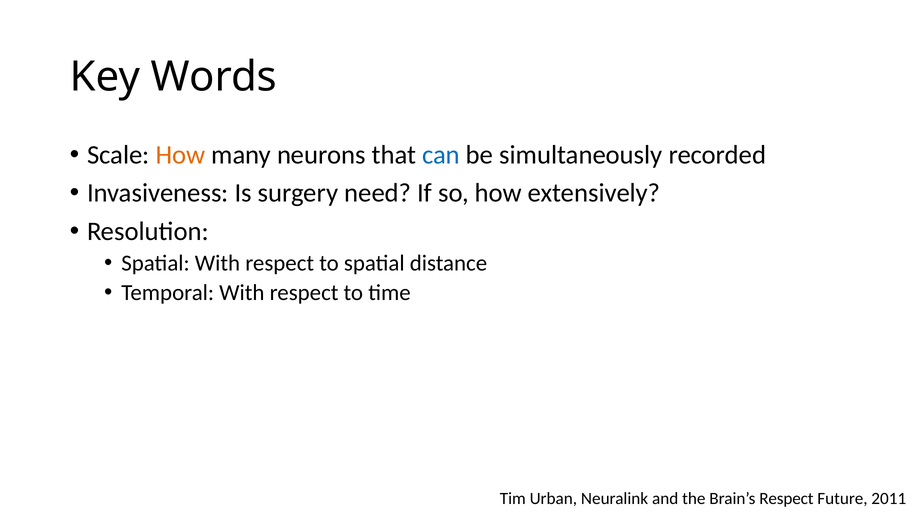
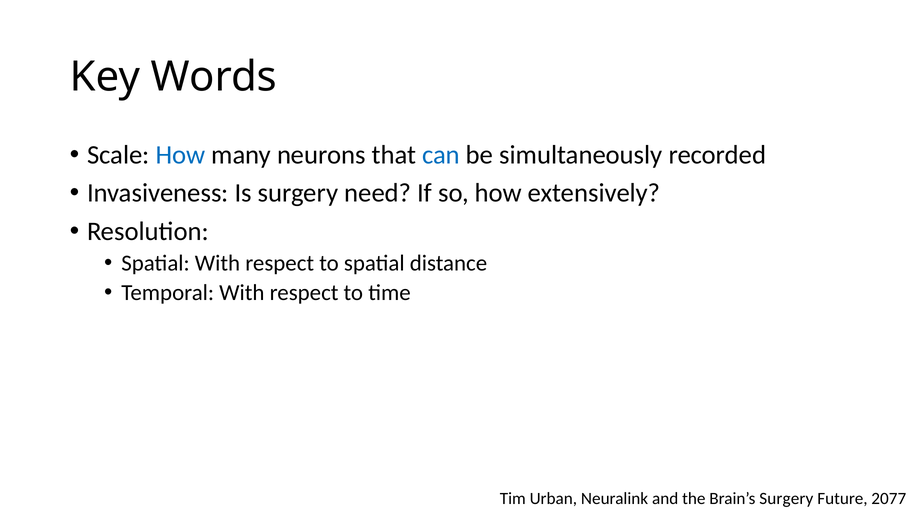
How colour: orange -> blue (180, 155)
Brain’s Respect: Respect -> Surgery (786, 499)
2011: 2011 -> 2077 (889, 499)
